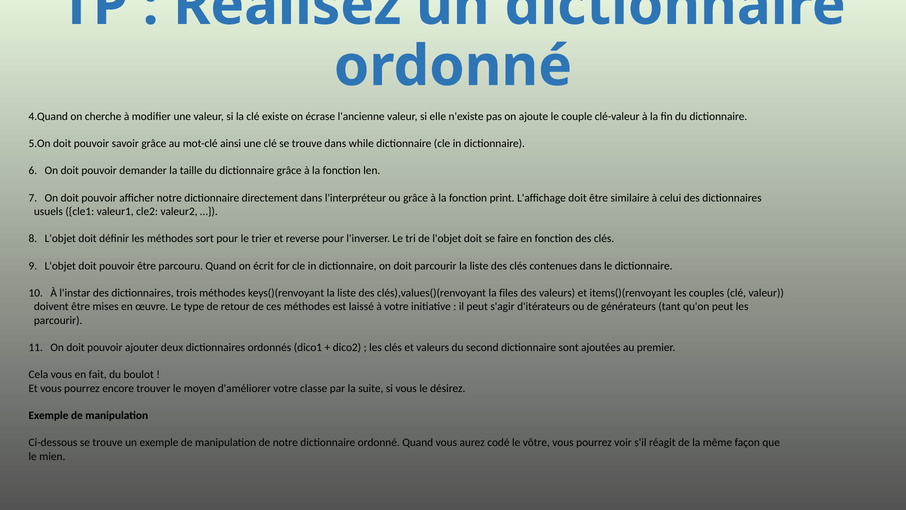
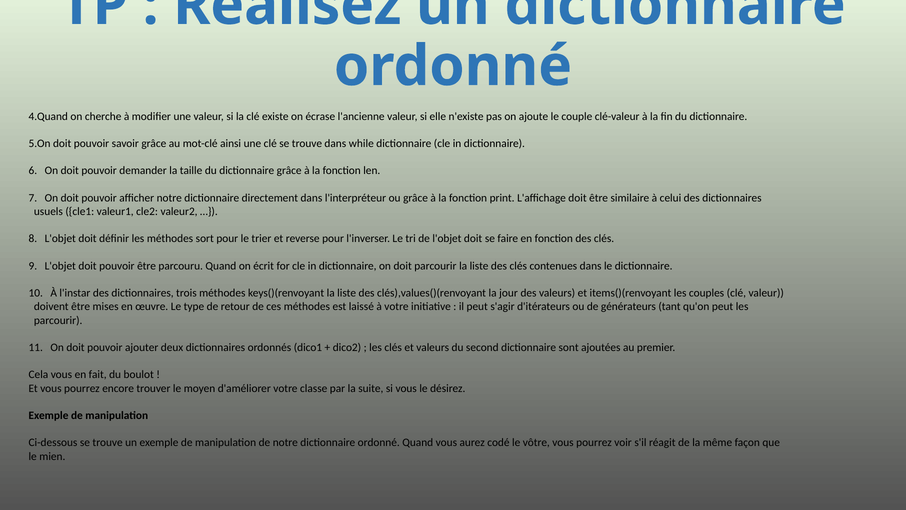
files: files -> jour (509, 293)
